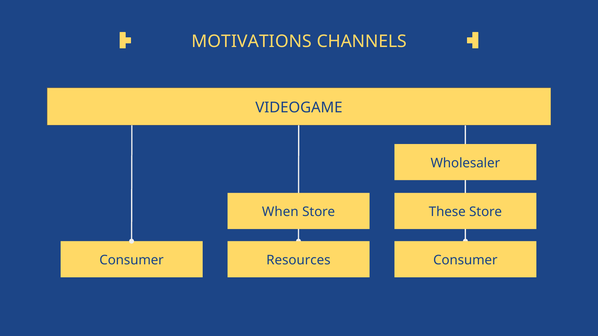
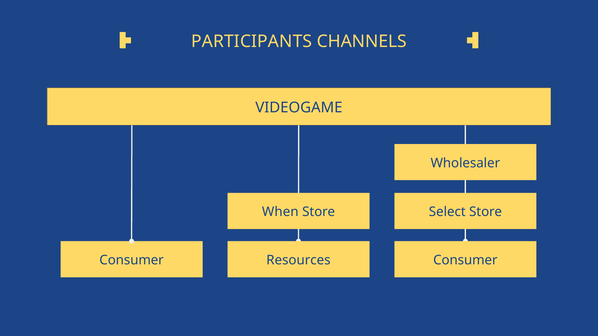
MOTIVATIONS: MOTIVATIONS -> PARTICIPANTS (252, 41)
These: These -> Select (447, 212)
